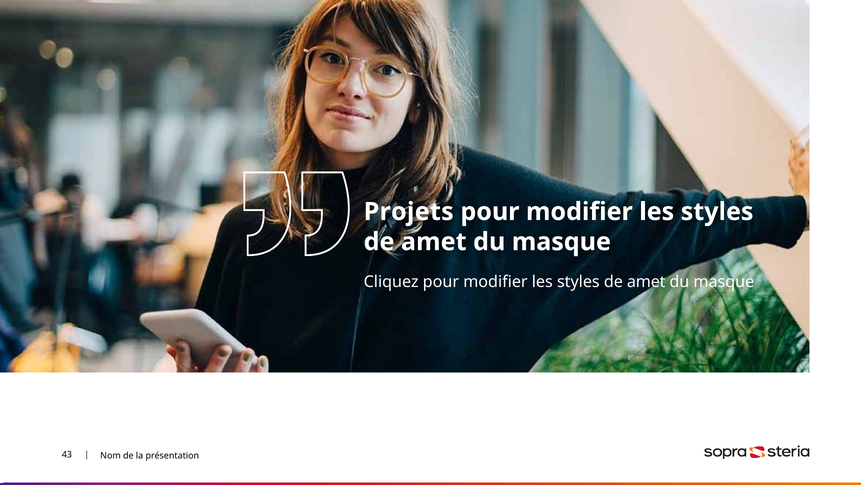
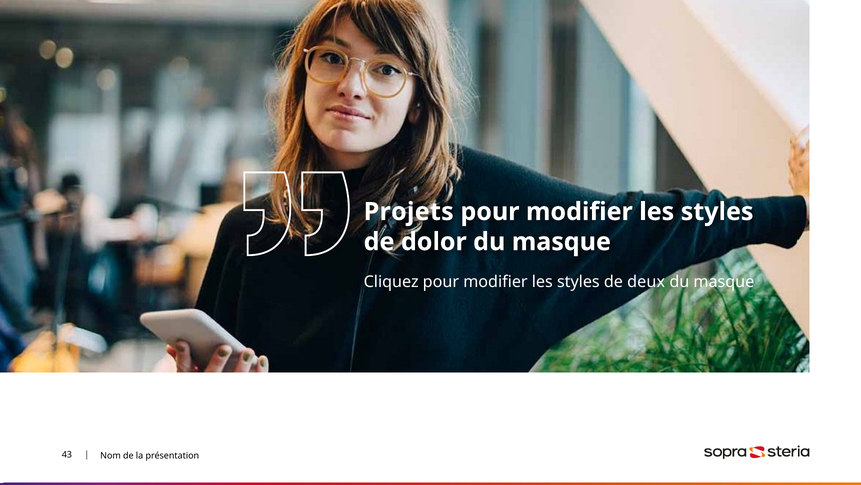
amet: amet -> dolor (434, 242)
amet: amet -> deux (646, 282)
